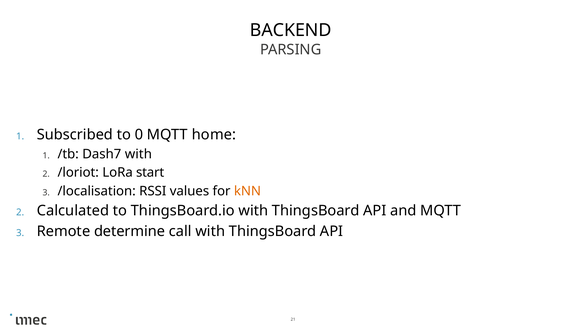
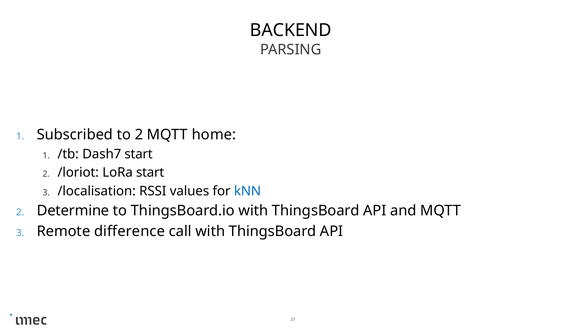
to 0: 0 -> 2 (139, 135)
Dash7 with: with -> start (139, 154)
kNN colour: orange -> blue (247, 191)
Calculated: Calculated -> Determine (73, 211)
determine: determine -> difference (130, 231)
